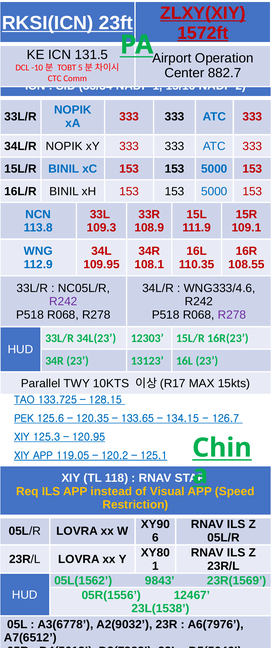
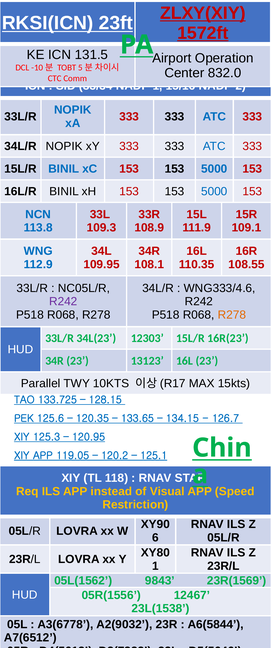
882.7: 882.7 -> 832.0 (225, 73)
R278 colour: purple -> orange (232, 315)
A6(7976: A6(7976 -> A6(5844 (216, 625)
